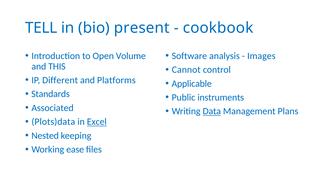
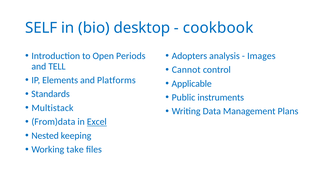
TELL: TELL -> SELF (41, 28)
present: present -> desktop (142, 28)
Software: Software -> Adopters (189, 56)
Volume: Volume -> Periods (131, 56)
THIS: THIS -> TELL (57, 66)
Different: Different -> Elements (60, 80)
Associated: Associated -> Multistack (52, 108)
Data underline: present -> none (212, 111)
Plots)data: Plots)data -> From)data (53, 122)
ease: ease -> take (75, 150)
